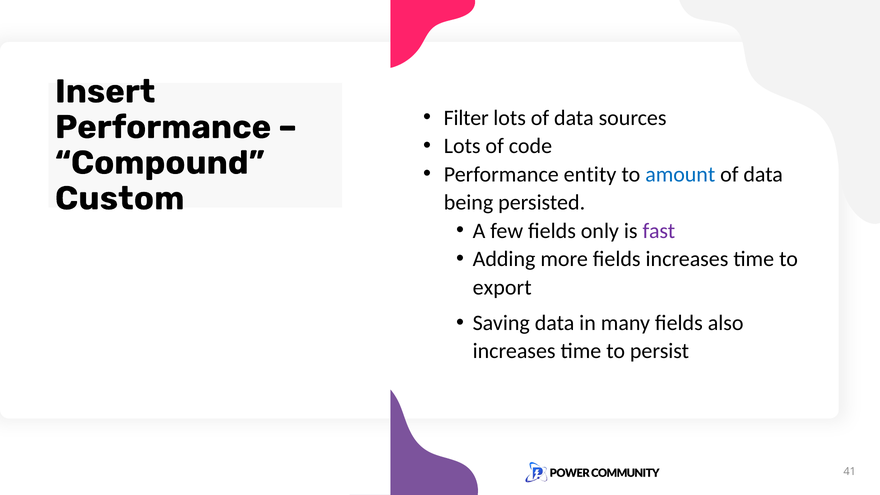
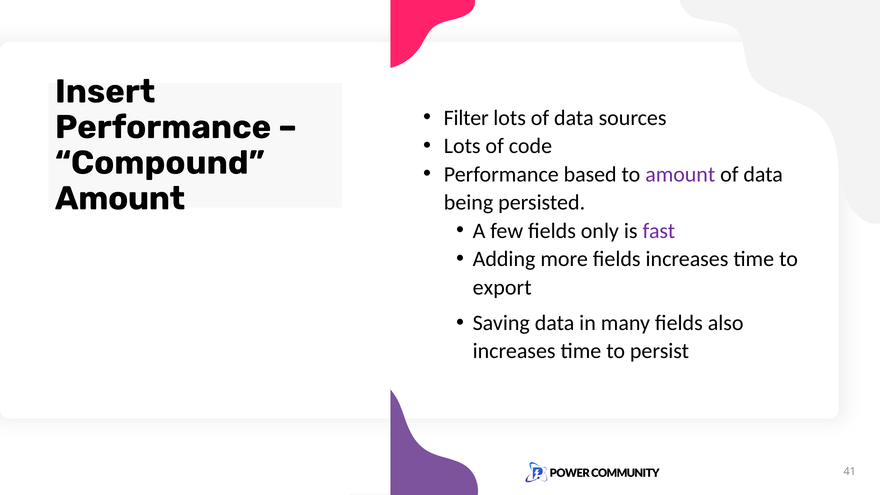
entity: entity -> based (590, 174)
amount colour: blue -> purple (680, 174)
Custom: Custom -> Amount (120, 198)
